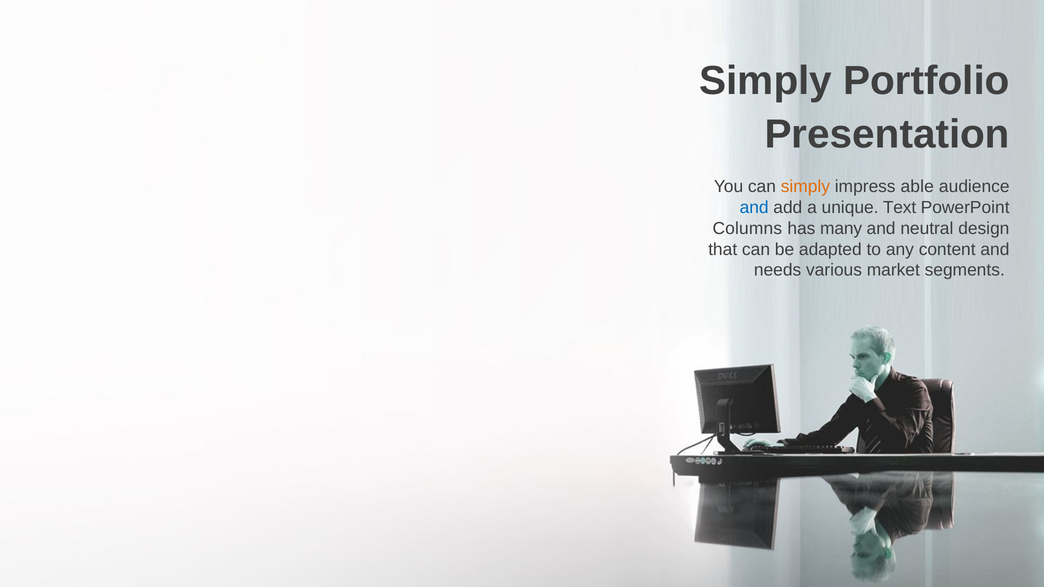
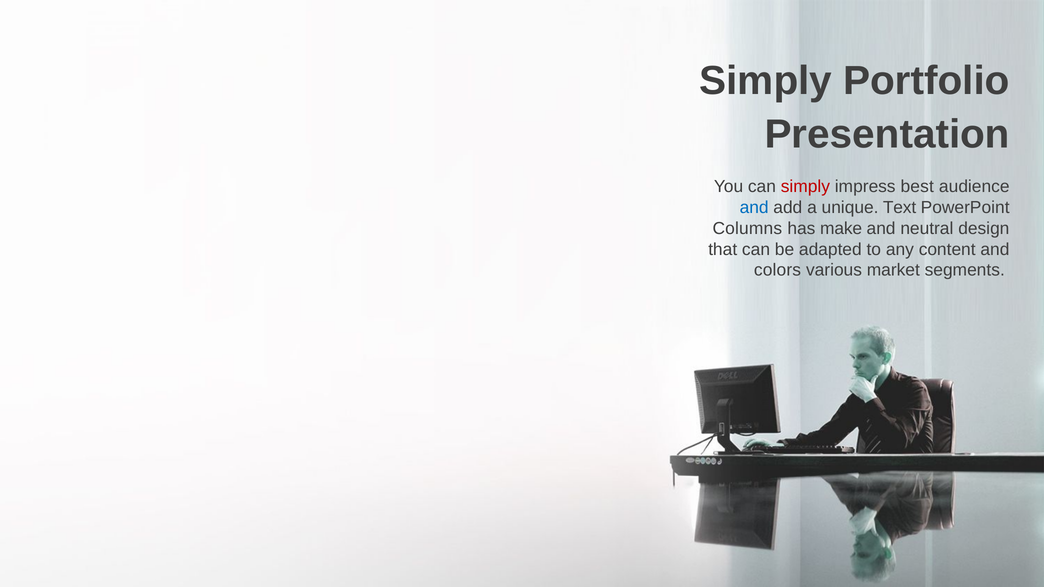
simply colour: orange -> red (805, 187)
able: able -> best (917, 187)
many: many -> make (841, 229)
needs: needs -> colors (777, 270)
